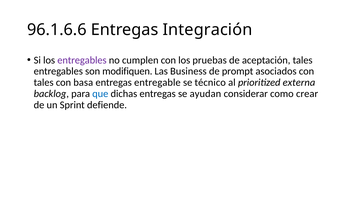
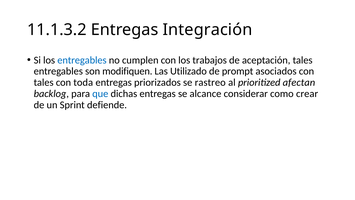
96.1.6.6: 96.1.6.6 -> 11.1.3.2 (57, 30)
entregables colour: purple -> blue (82, 60)
pruebas: pruebas -> trabajos (210, 60)
Business: Business -> Utilizado (188, 71)
basa: basa -> toda (83, 82)
entregable: entregable -> priorizados (157, 82)
técnico: técnico -> rastreo (210, 82)
externa: externa -> afectan (299, 82)
ayudan: ayudan -> alcance (205, 94)
